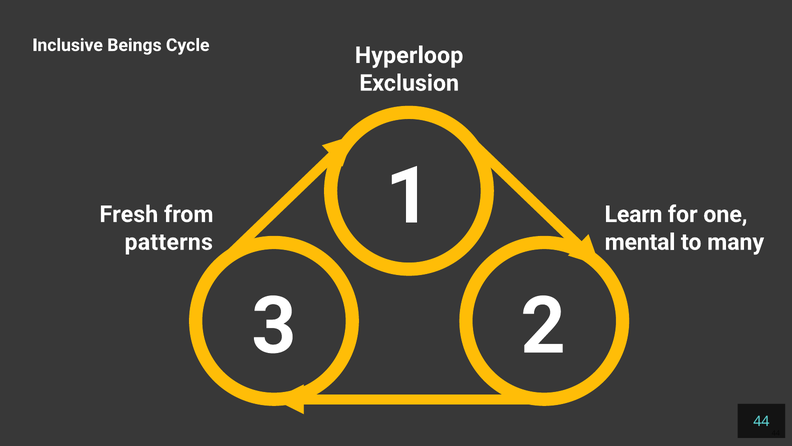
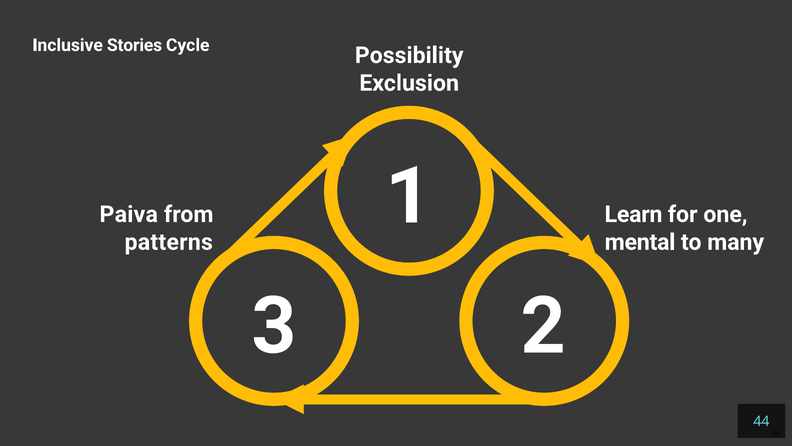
Beings: Beings -> Stories (135, 45)
Hyperloop: Hyperloop -> Possibility (409, 55)
Fresh: Fresh -> Paiva (129, 214)
